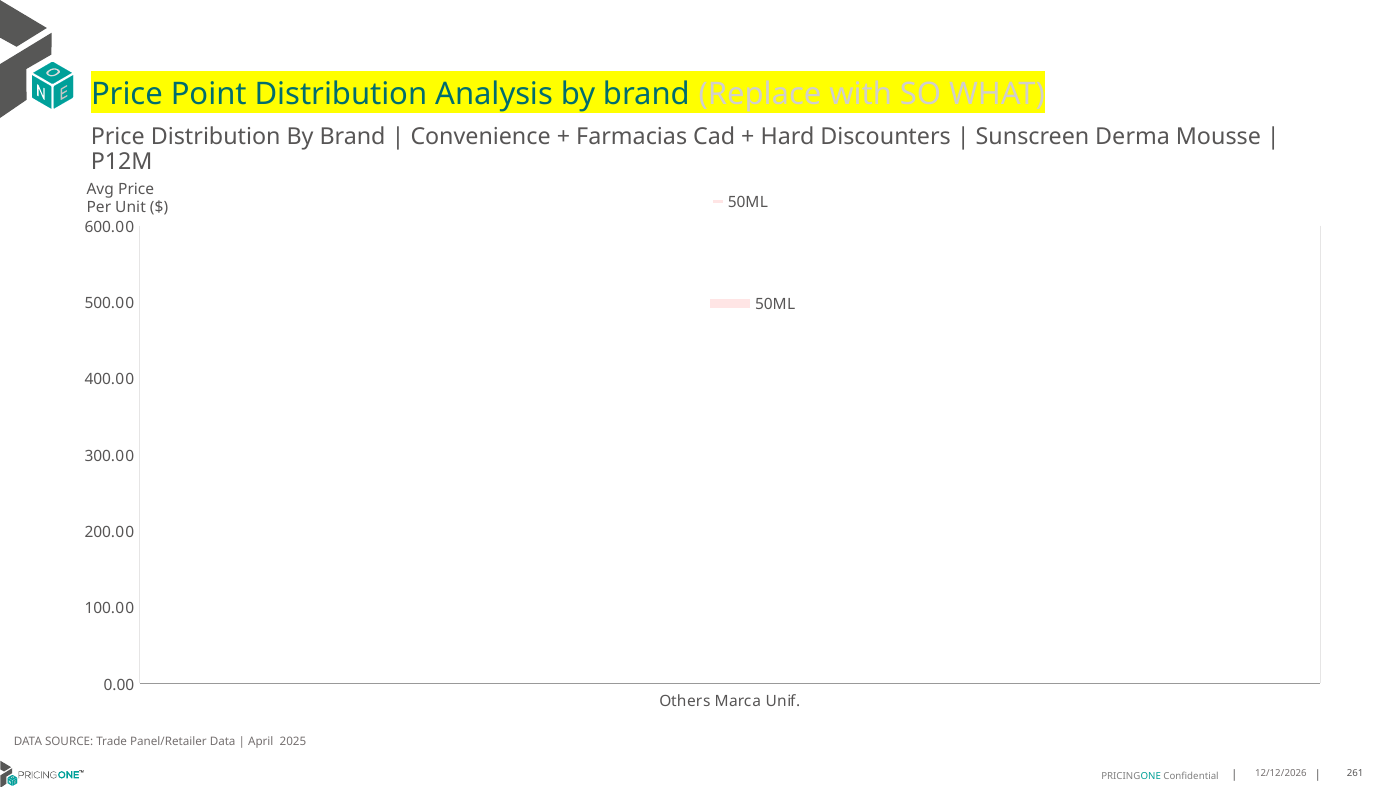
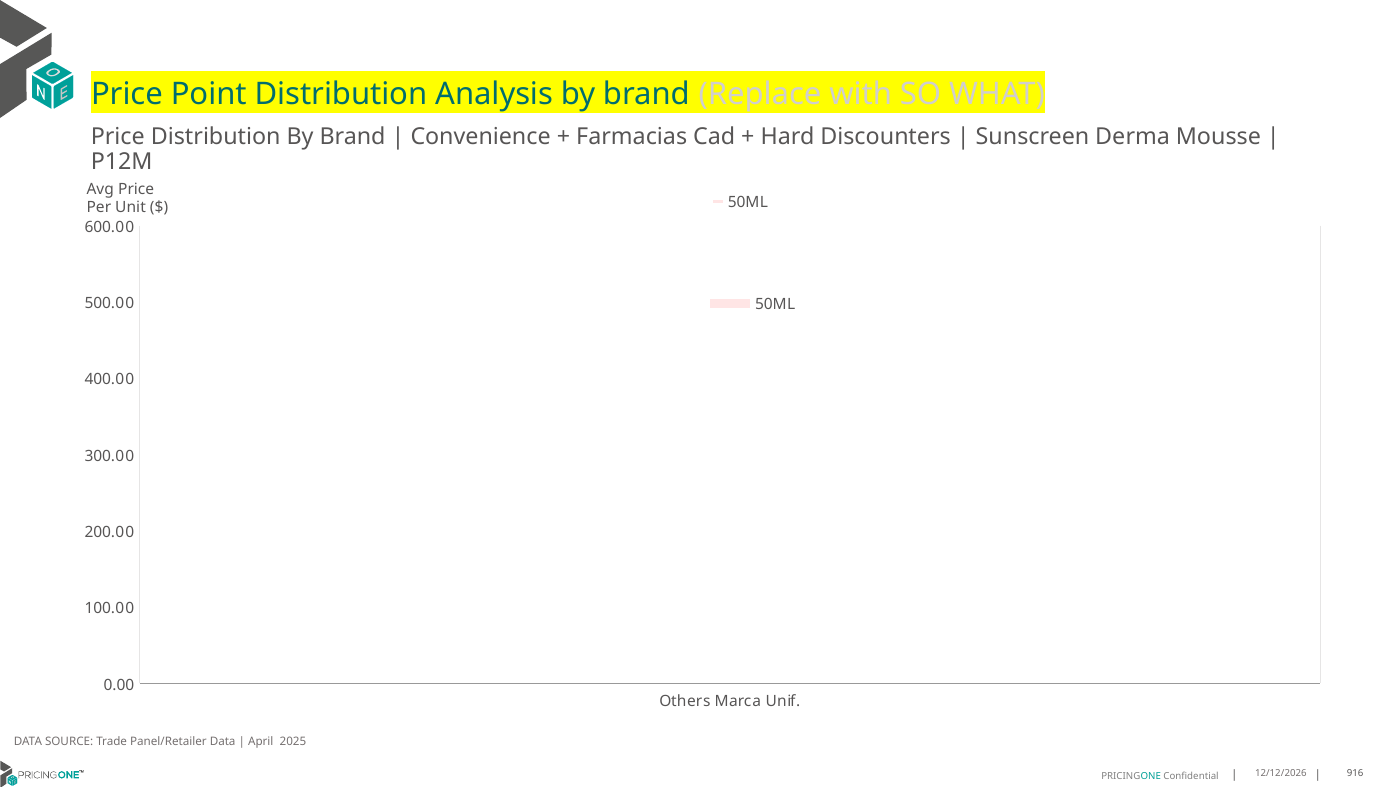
261: 261 -> 916 (1355, 773)
